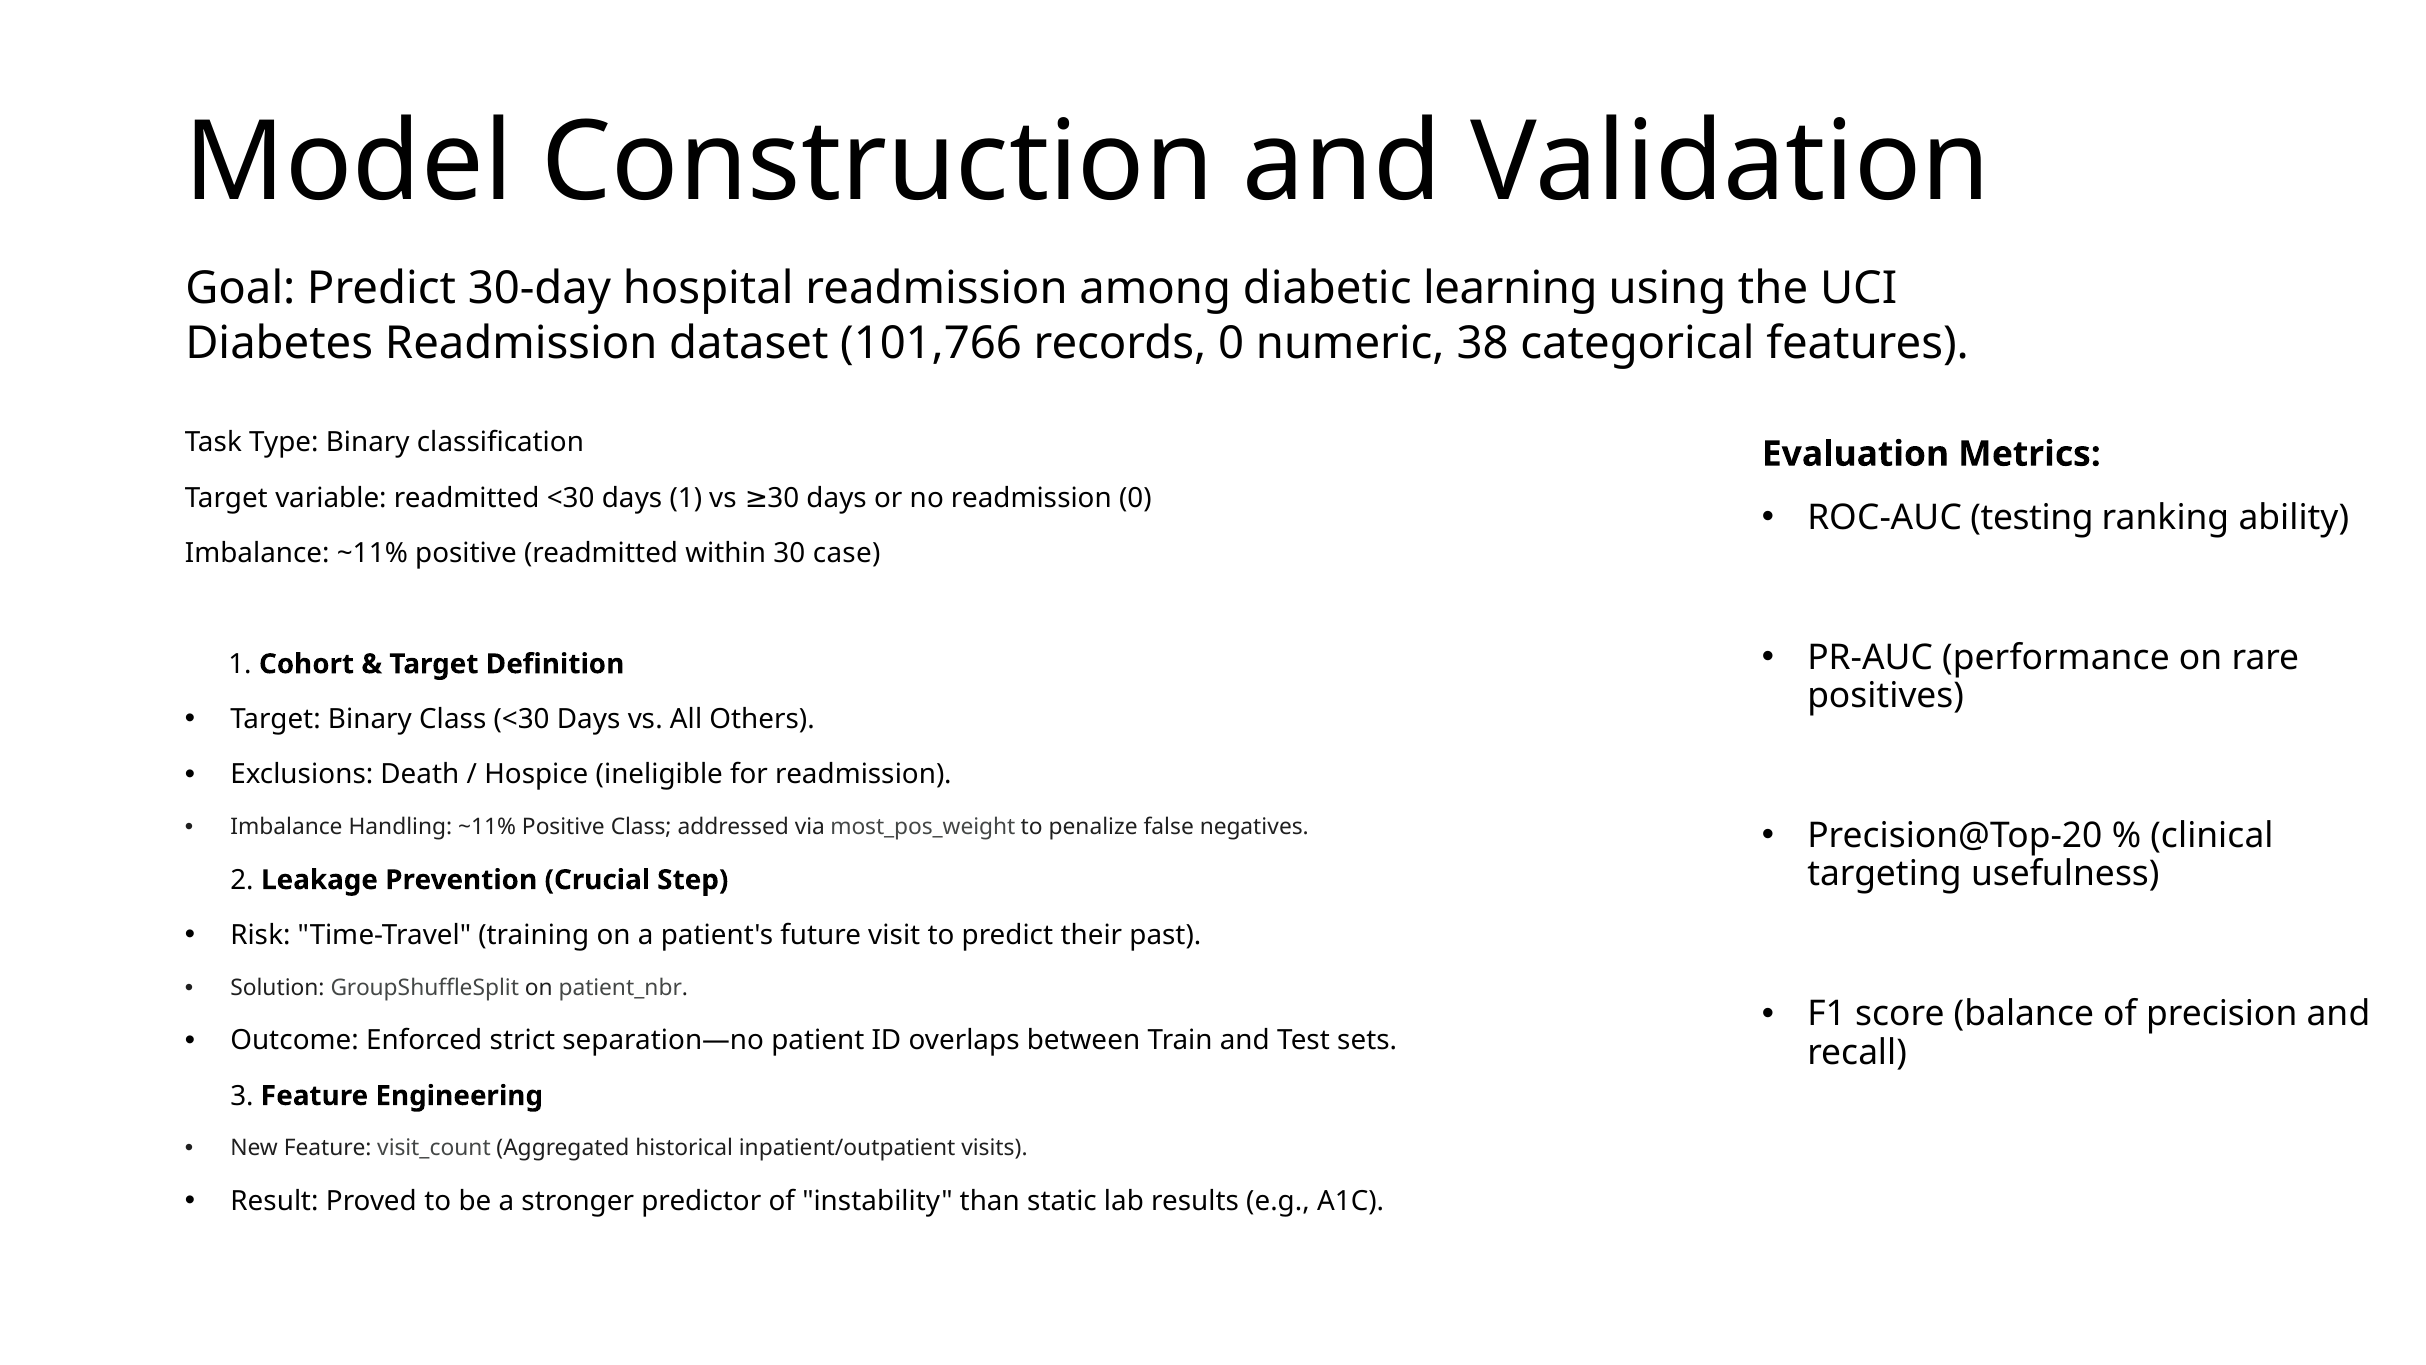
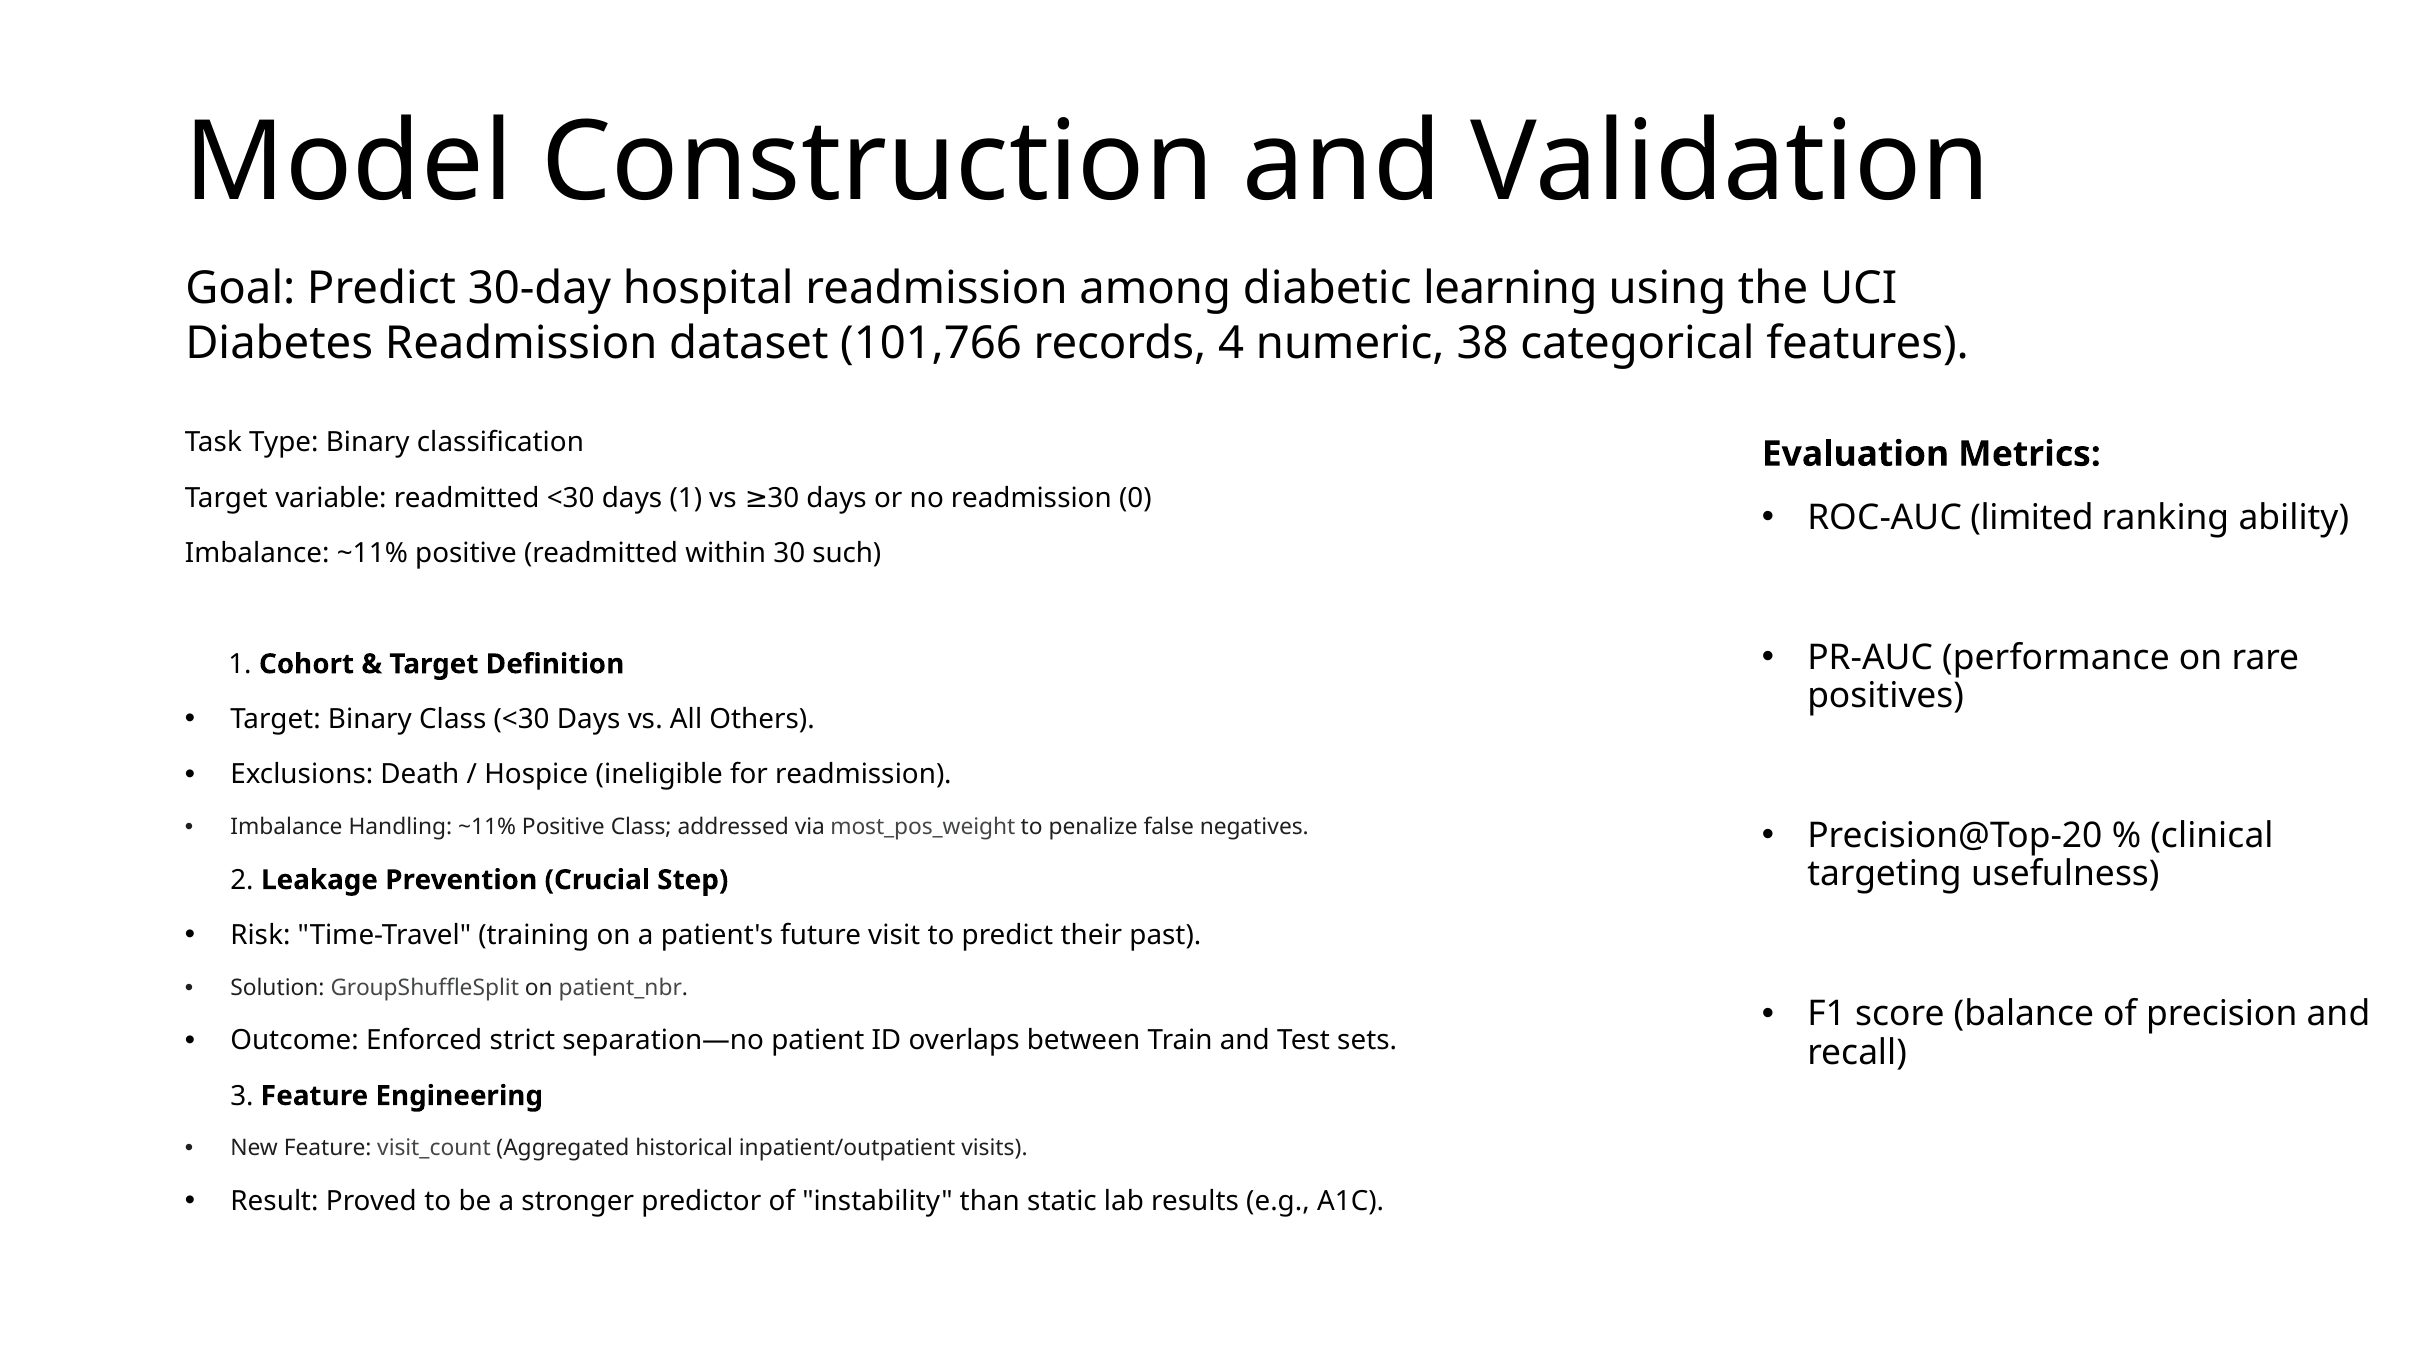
records 0: 0 -> 4 (1231, 343)
testing: testing -> limited (2032, 517)
case: case -> such (847, 553)
